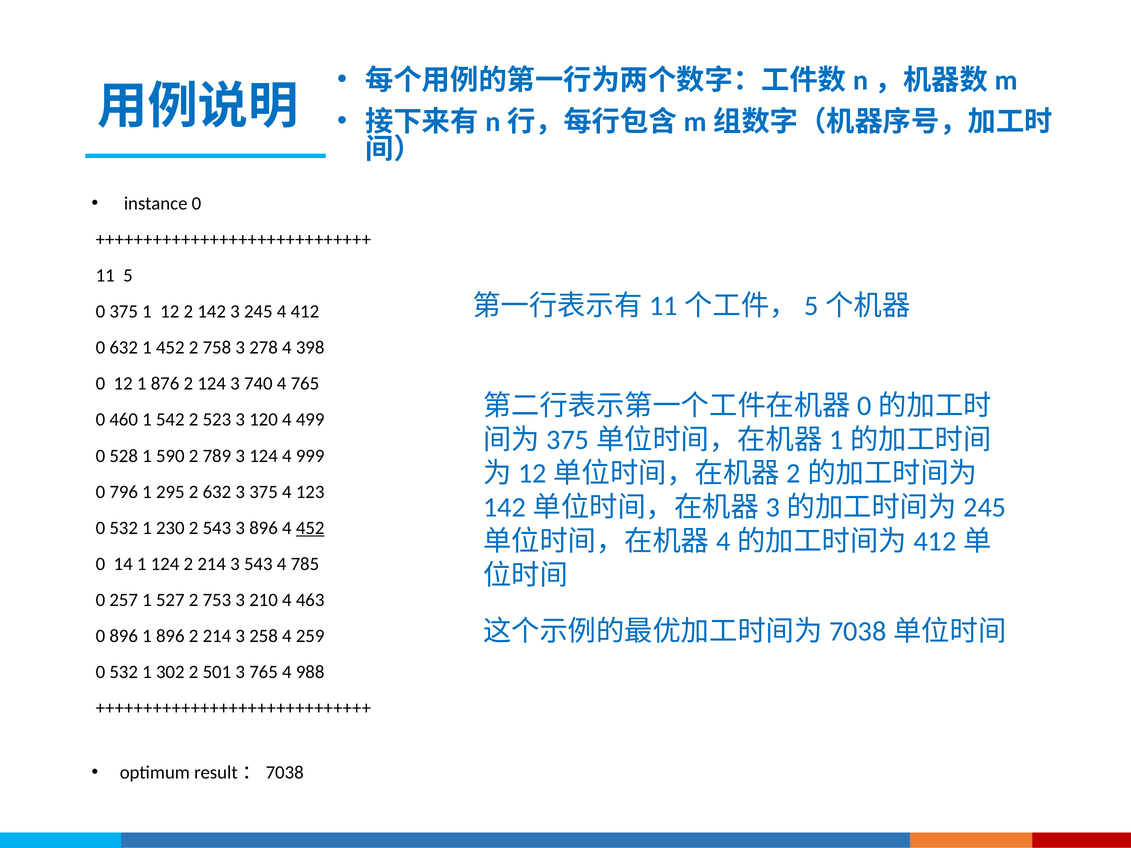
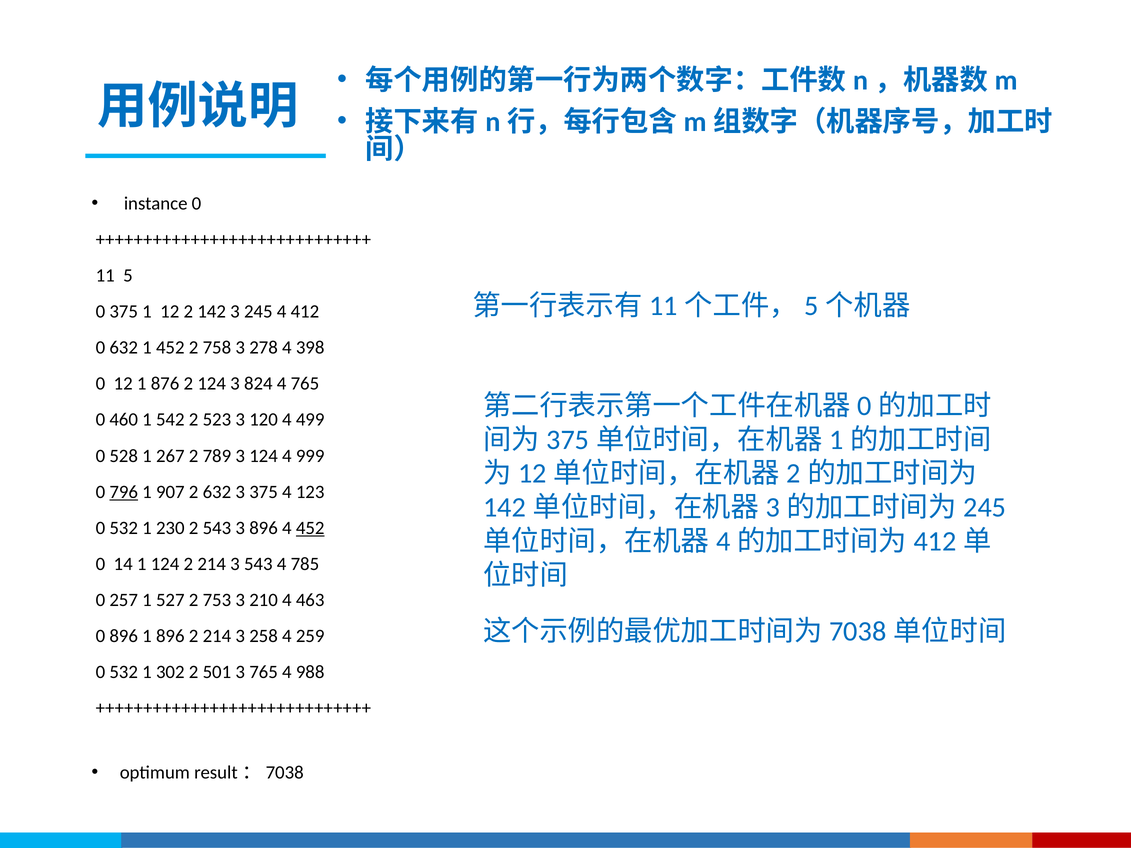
740: 740 -> 824 (258, 384)
590: 590 -> 267 (170, 456)
796 underline: none -> present (124, 492)
295: 295 -> 907 (170, 492)
